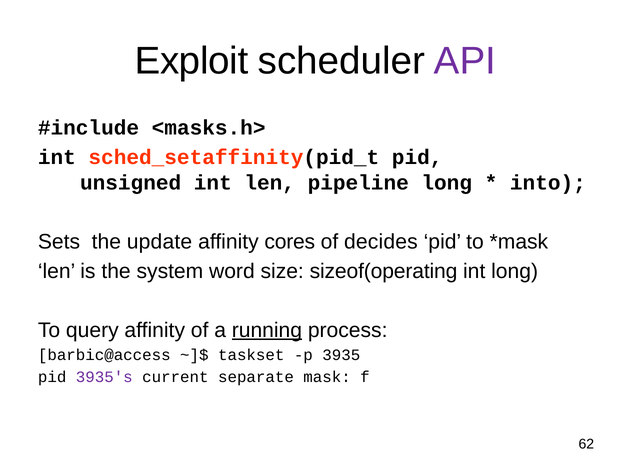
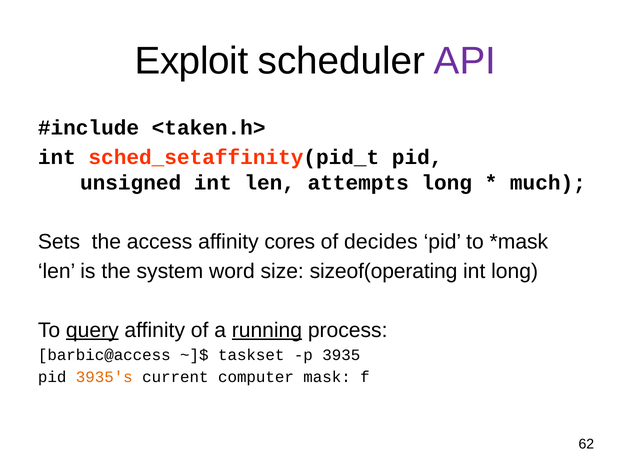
<masks.h>: <masks.h> -> <taken.h> (209, 128)
pipeline: pipeline -> attempts (358, 183)
into: into -> much (548, 183)
update: update -> access (160, 242)
query underline: none -> present (92, 330)
3935's colour: purple -> orange (104, 377)
separate: separate -> computer (256, 377)
